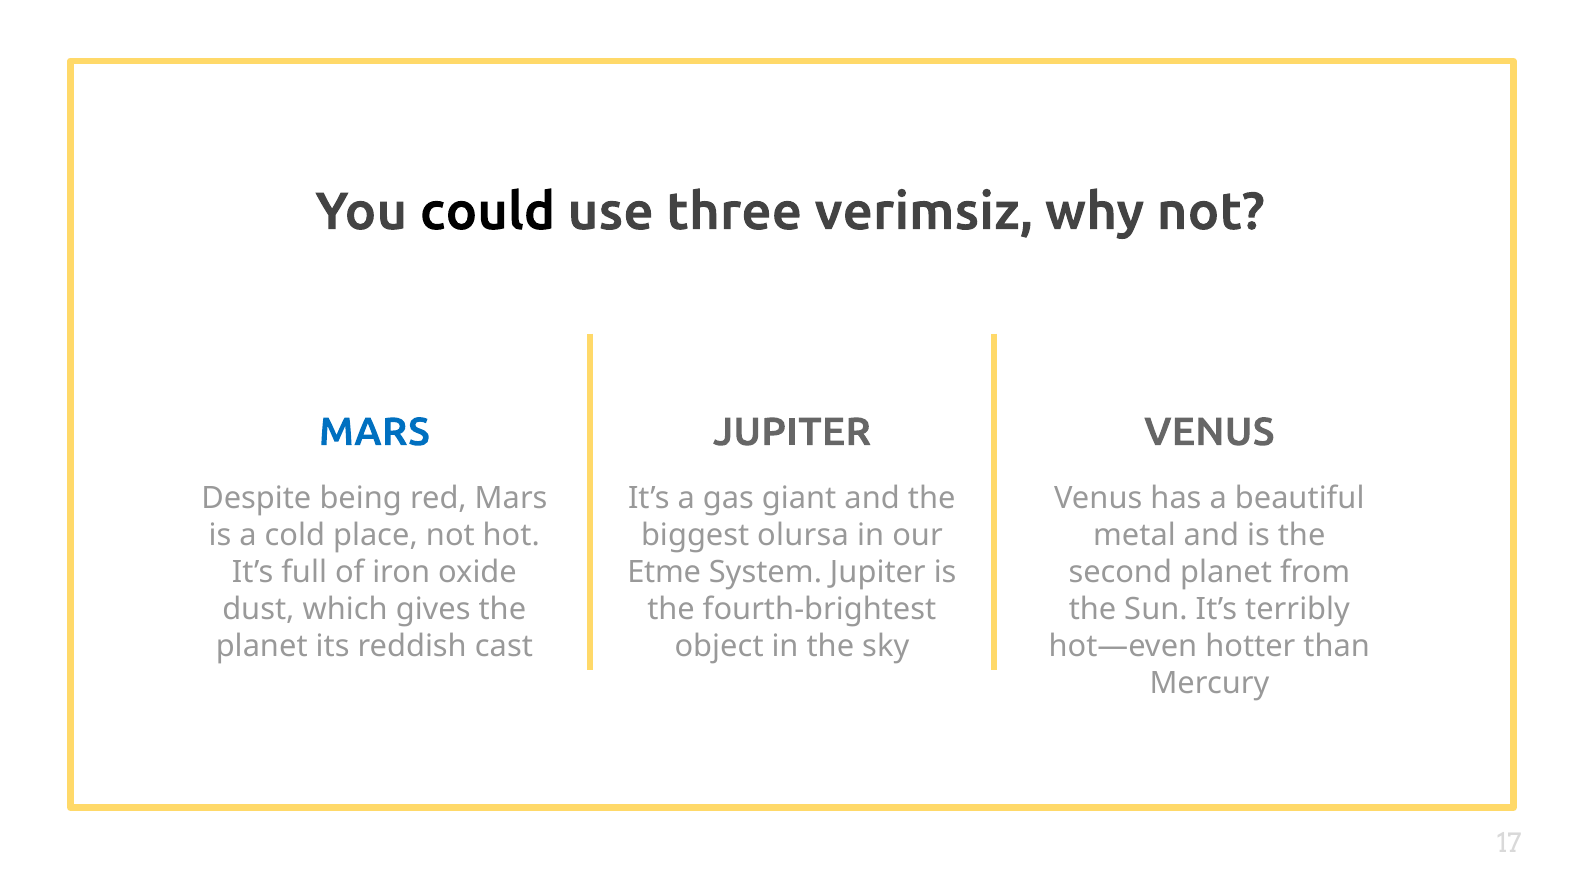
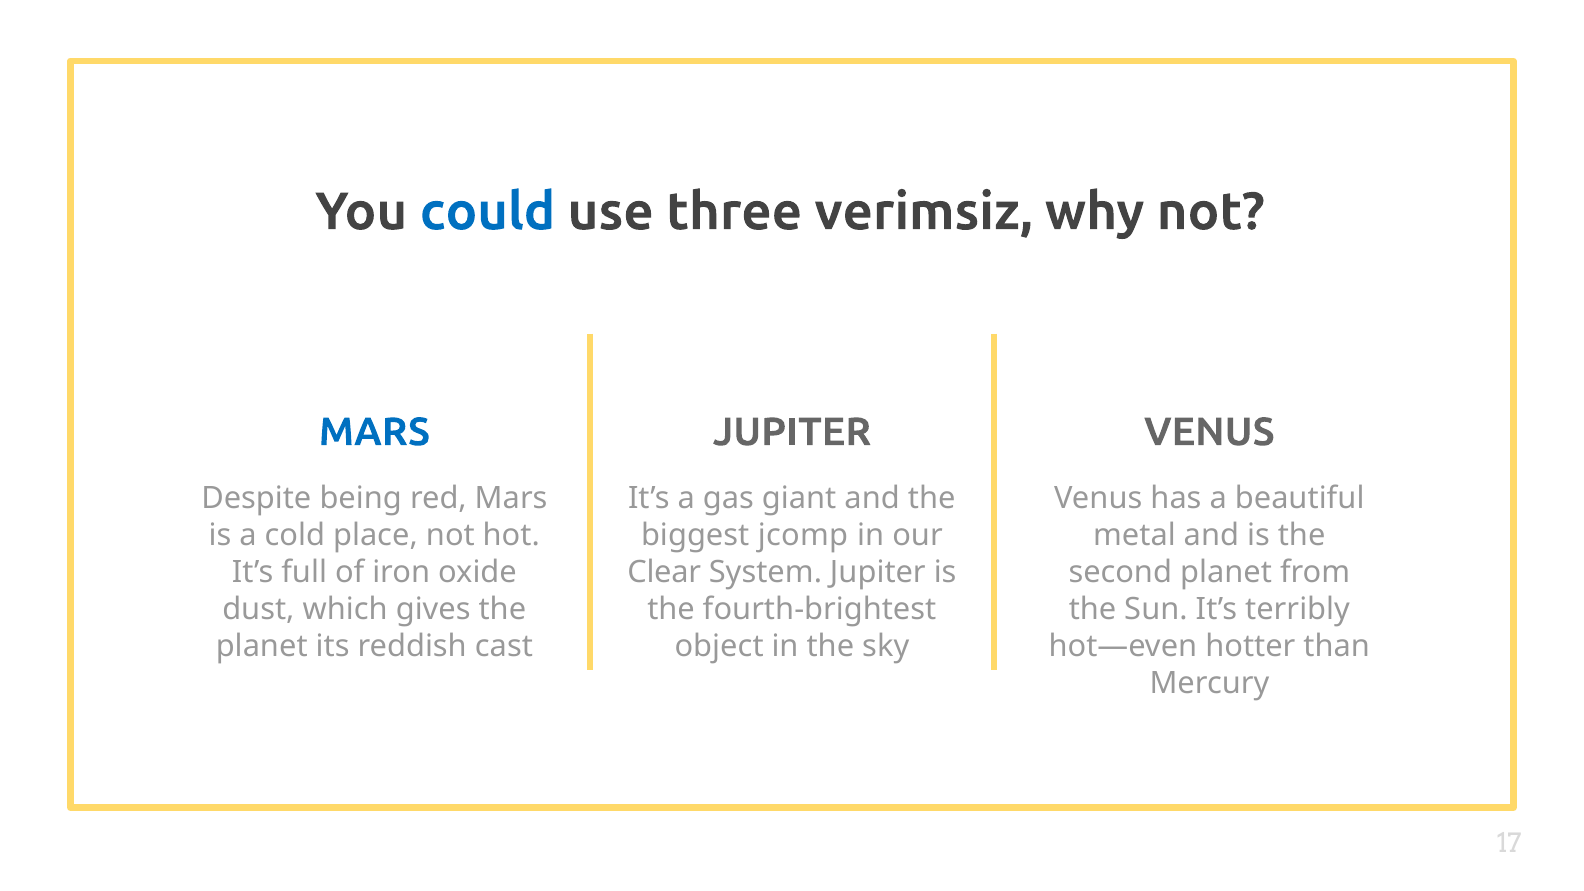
could colour: black -> blue (488, 212)
olursa: olursa -> jcomp (803, 536)
Etme: Etme -> Clear (664, 573)
